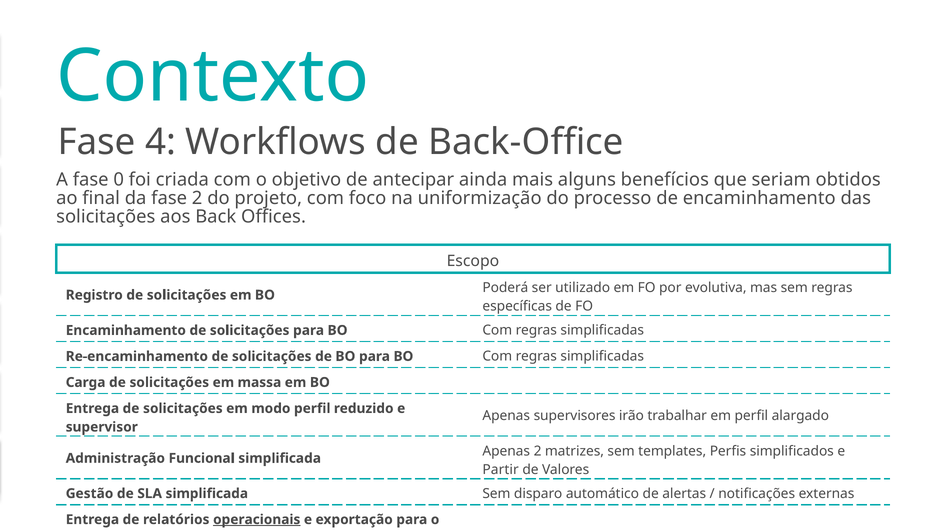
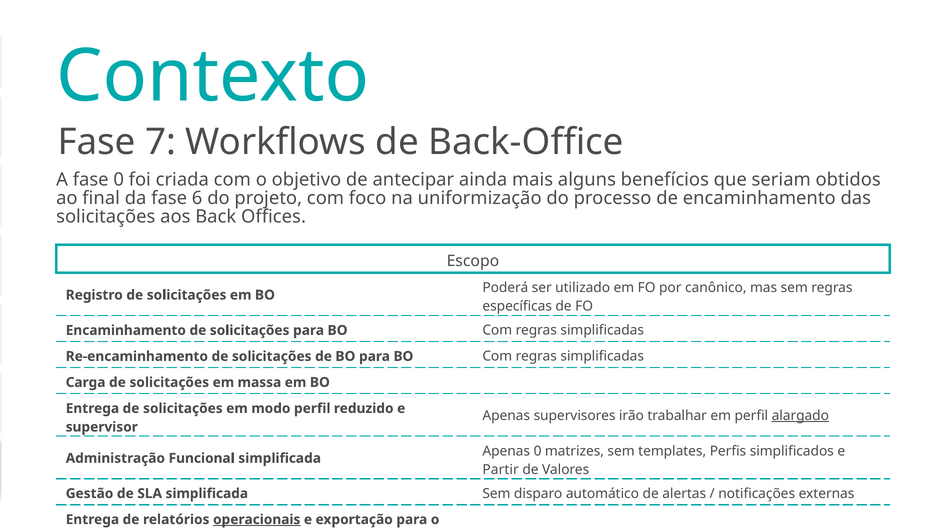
4: 4 -> 7 (161, 142)
fase 2: 2 -> 6 (197, 198)
evolutiva: evolutiva -> canônico (716, 288)
alargado underline: none -> present (800, 416)
Apenas 2: 2 -> 0 (538, 451)
